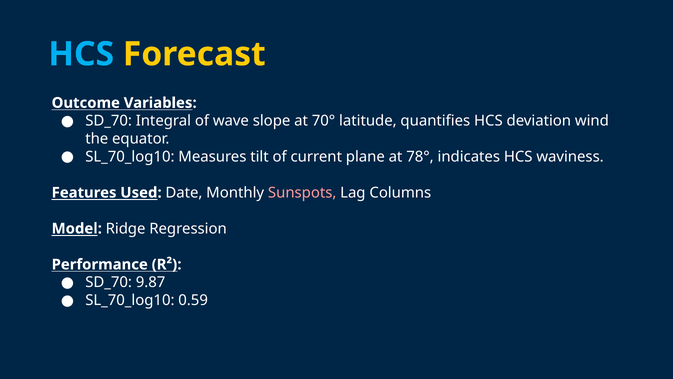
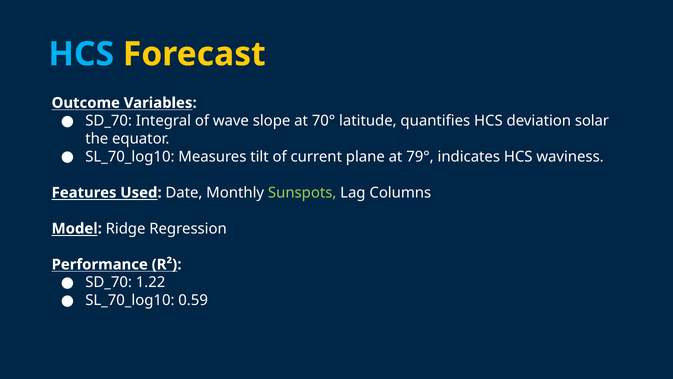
wind: wind -> solar (592, 121)
78°: 78° -> 79° (420, 157)
Sunspots colour: pink -> light green (302, 192)
9.87: 9.87 -> 1.22 (151, 282)
